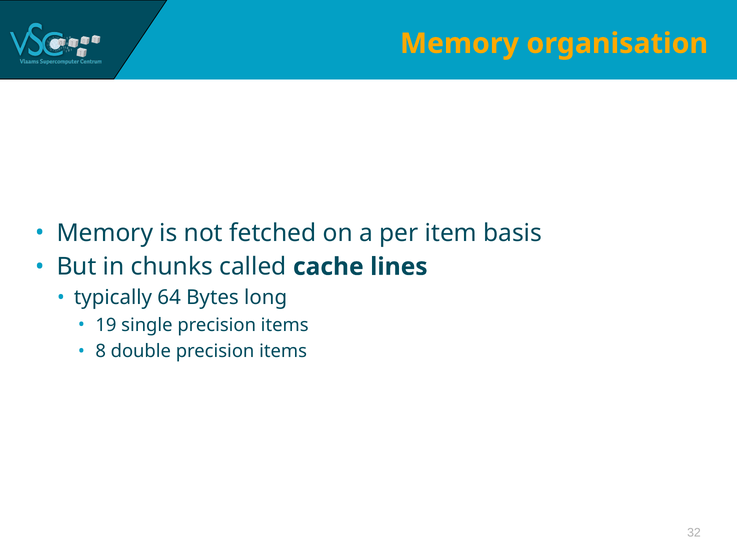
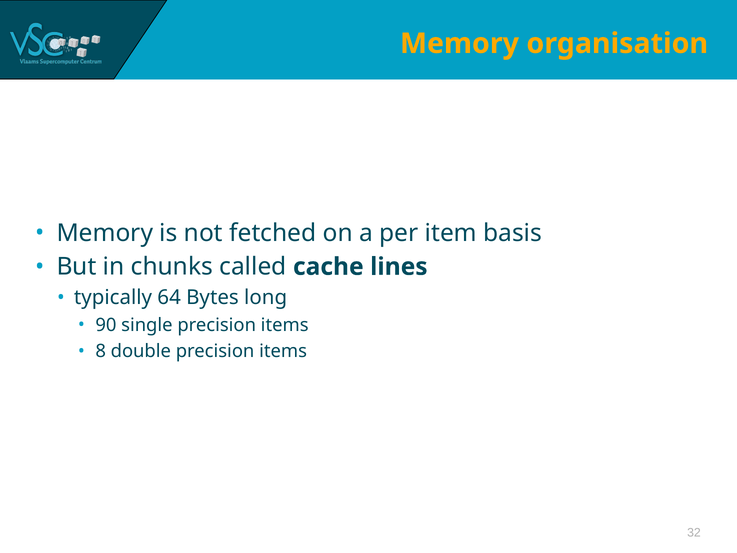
19: 19 -> 90 (106, 325)
